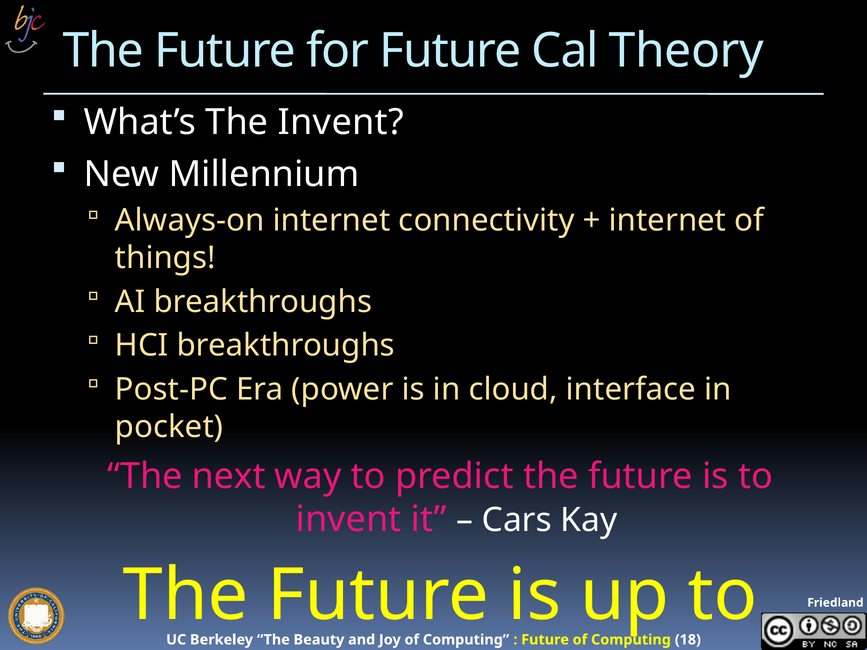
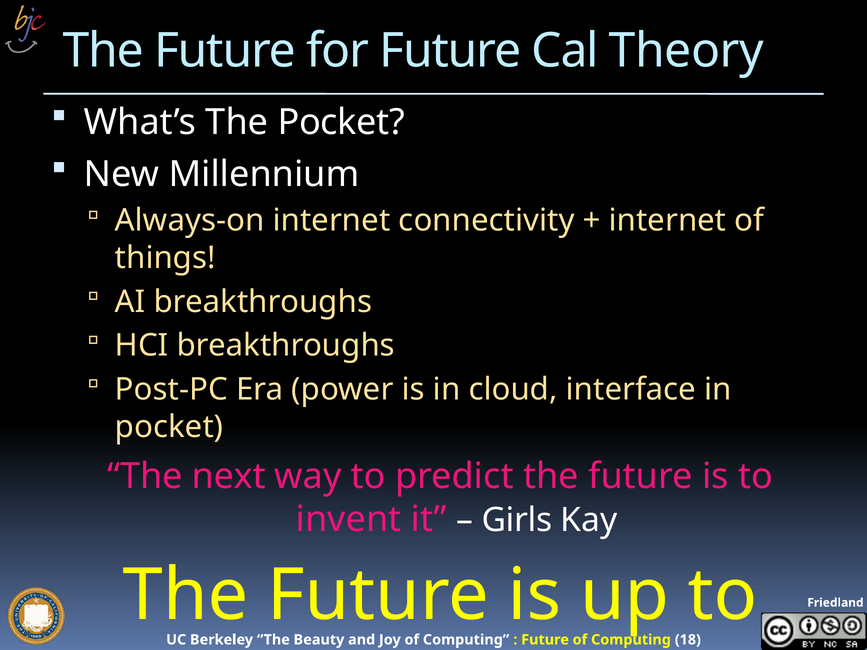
The Invent: Invent -> Pocket (341, 122)
Cars: Cars -> Girls (517, 520)
